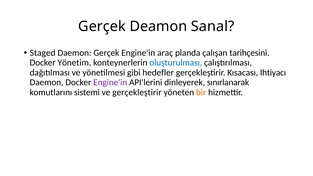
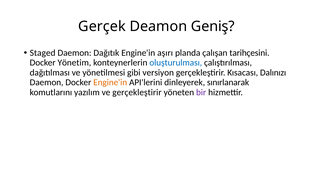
Sanal: Sanal -> Geniş (213, 26)
Daemon Gerçek: Gerçek -> Dağıtık (106, 53)
araç: araç -> aşırı (165, 53)
hedefler: hedefler -> versiyon (158, 73)
Ihtiyacı: Ihtiyacı -> Dalınızı (273, 73)
Engine'in colour: purple -> orange (110, 82)
sistemi: sistemi -> yazılım (87, 92)
bir colour: orange -> purple (201, 92)
